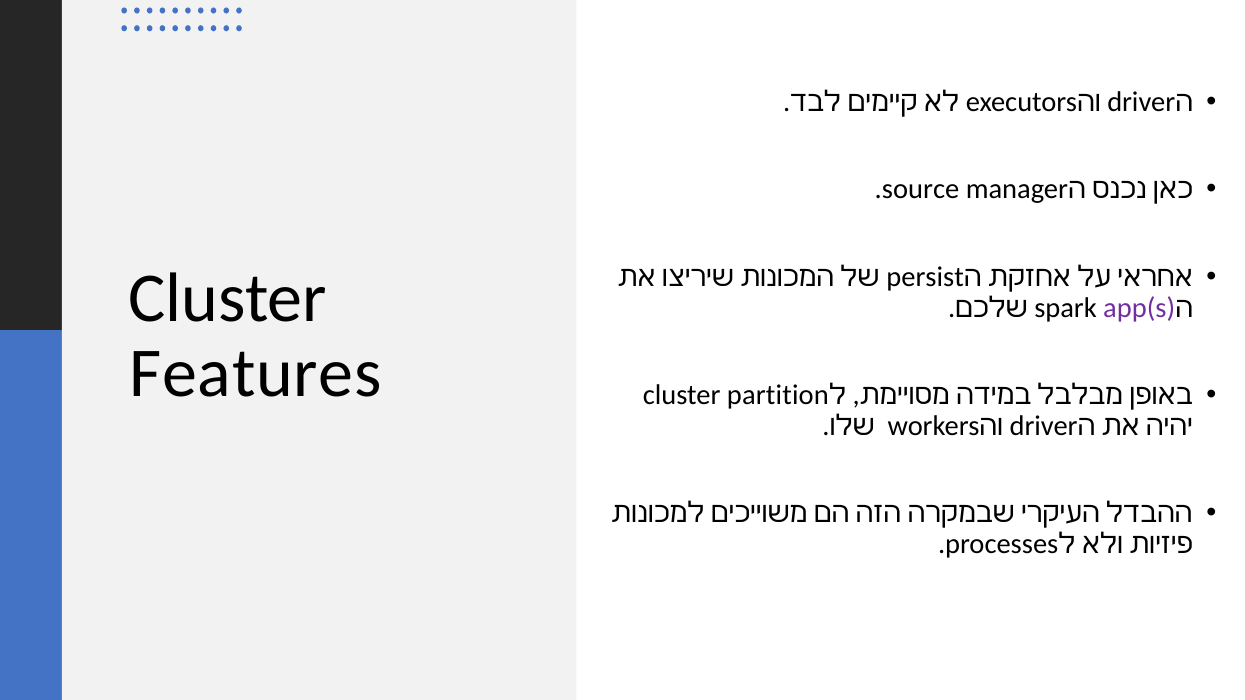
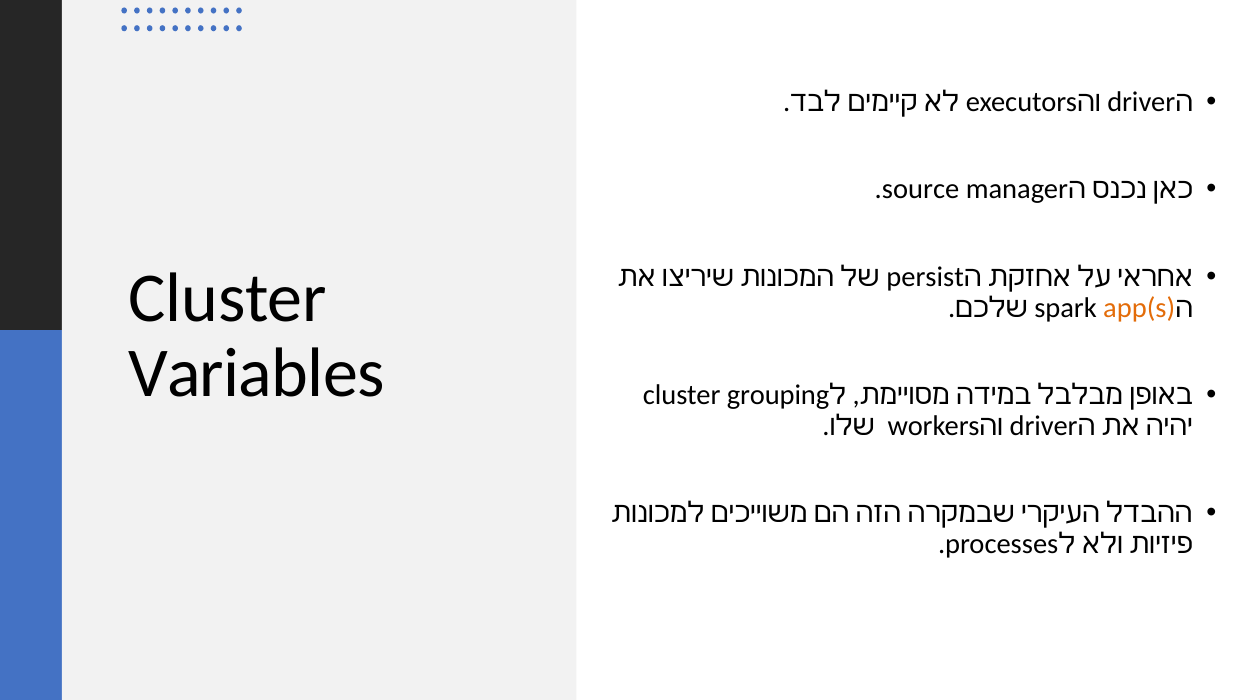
app(s colour: purple -> orange (1139, 308)
Features: Features -> Variables (256, 374)
partition: partition -> grouping (778, 395)
